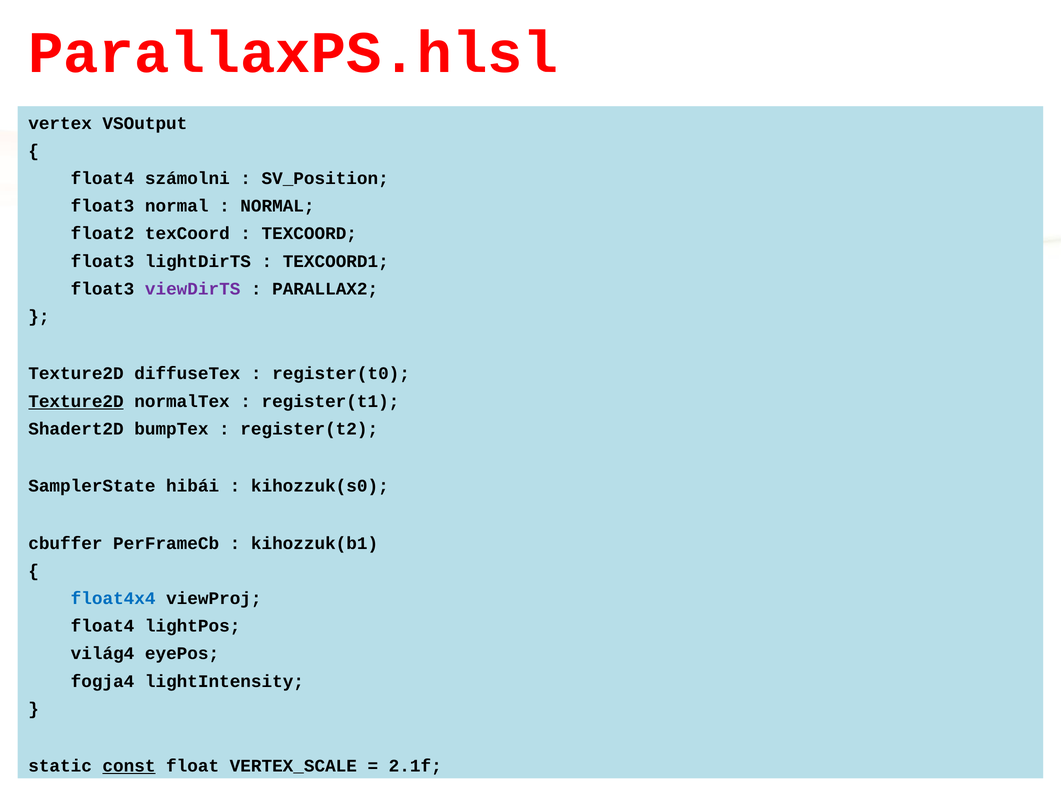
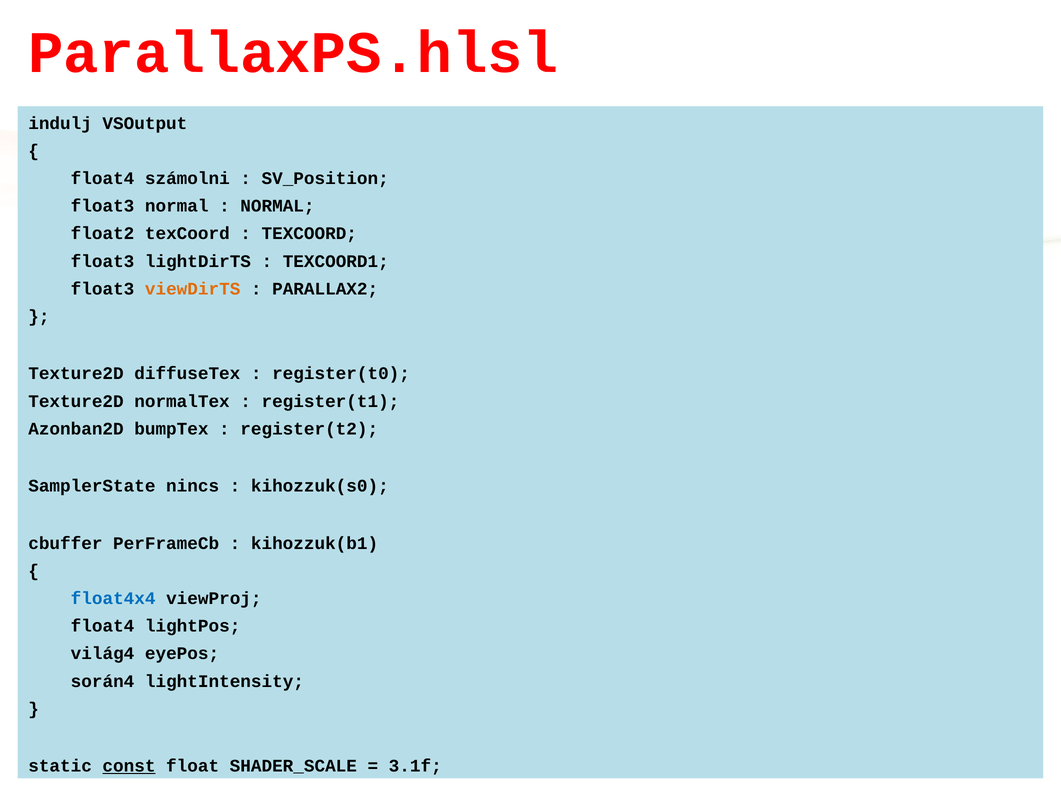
vertex: vertex -> indulj (60, 123)
viewDirTS colour: purple -> orange (193, 289)
Texture2D underline: present -> none (76, 401)
Shadert2D: Shadert2D -> Azonban2D (76, 429)
hibái: hibái -> nincs (193, 486)
fogja4: fogja4 -> során4 (103, 681)
VERTEX_SCALE: VERTEX_SCALE -> SHADER_SCALE (293, 766)
2.1f: 2.1f -> 3.1f (415, 766)
